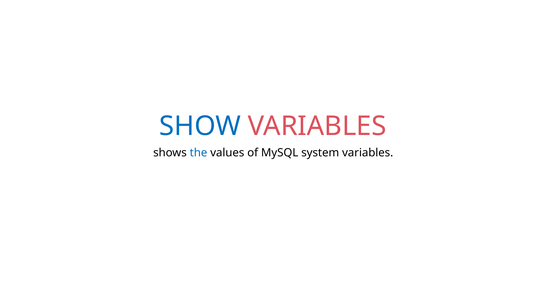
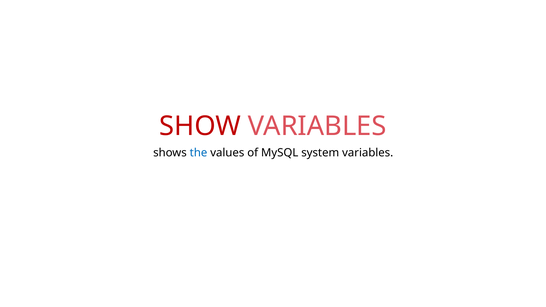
SHOW colour: blue -> red (200, 126)
